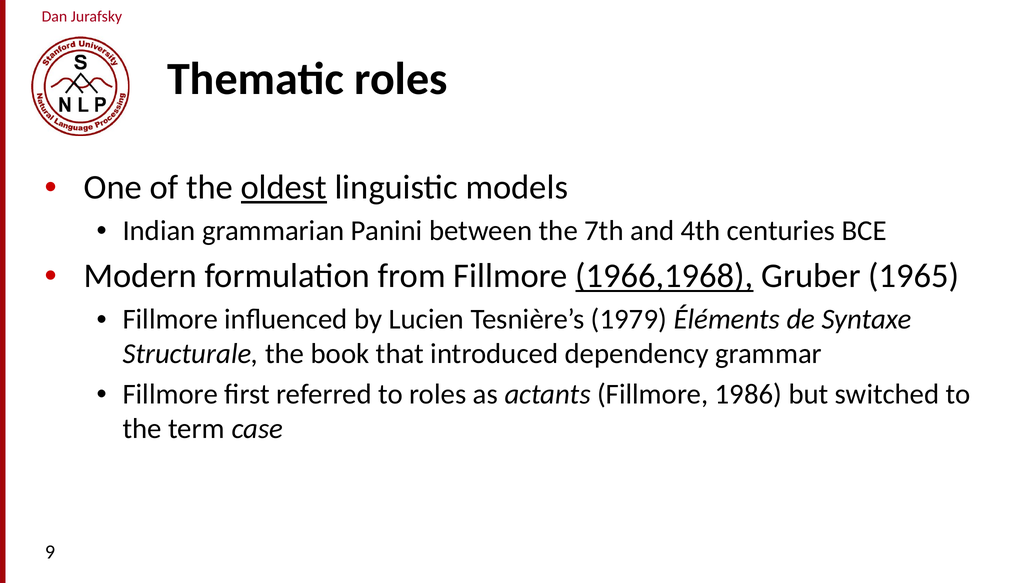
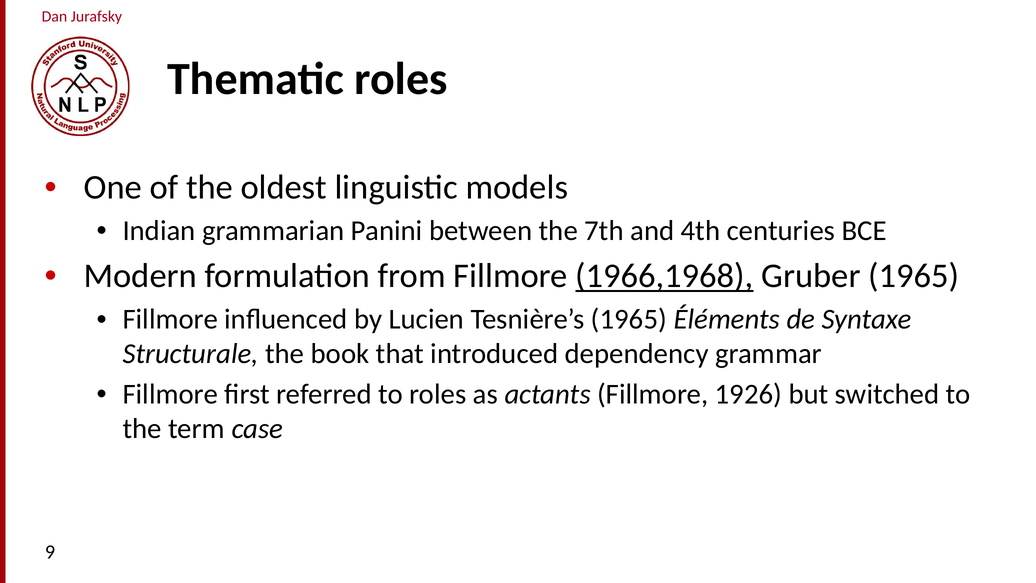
oldest underline: present -> none (284, 187)
Tesnière’s 1979: 1979 -> 1965 (629, 319)
1986: 1986 -> 1926 (748, 394)
